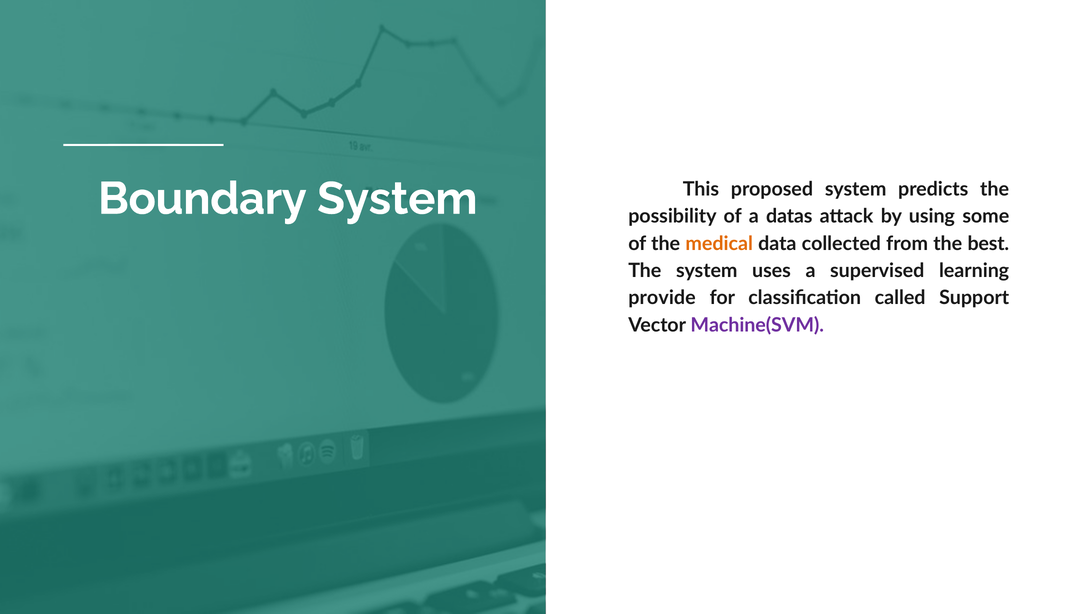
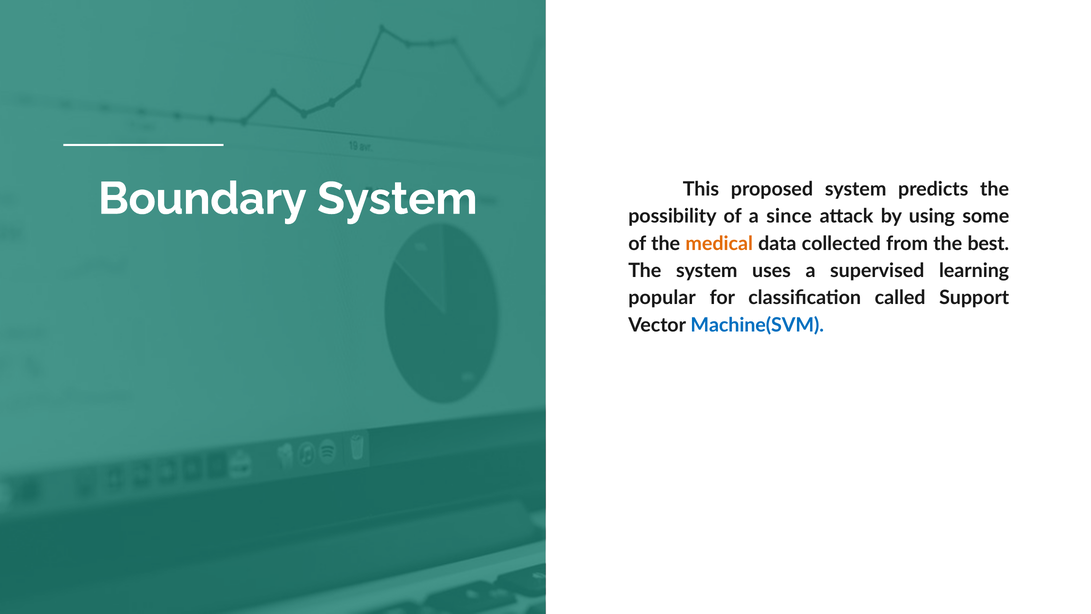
datas: datas -> since (789, 216)
provide: provide -> popular (662, 298)
Machine(SVM colour: purple -> blue (757, 325)
